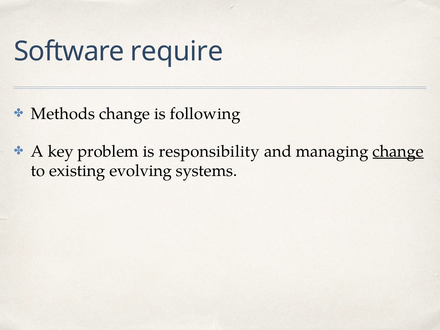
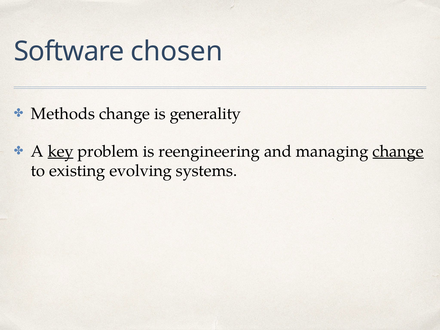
require: require -> chosen (177, 52)
following: following -> generality (205, 114)
key underline: none -> present (61, 151)
responsibility: responsibility -> reengineering (209, 151)
